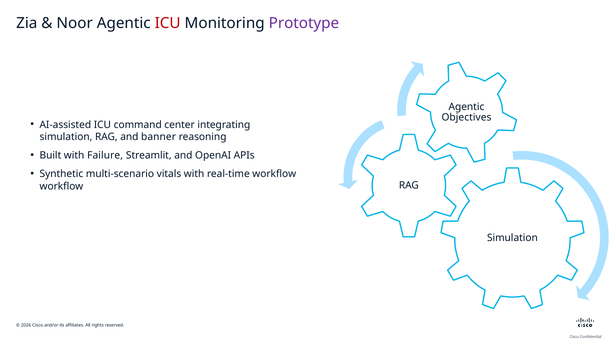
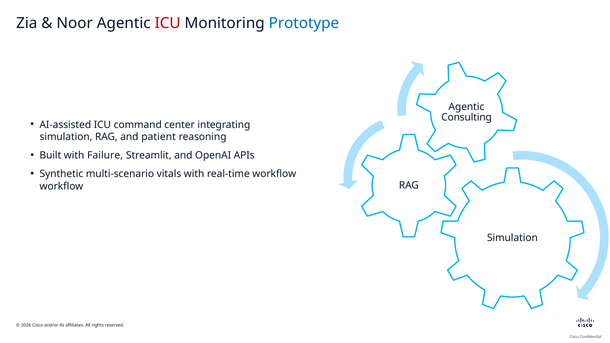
Prototype colour: purple -> blue (304, 23)
Objectives: Objectives -> Consulting (467, 118)
banner: banner -> patient (159, 137)
